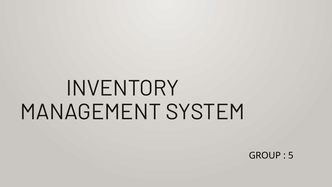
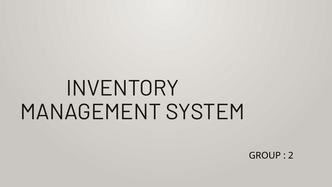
5: 5 -> 2 (291, 155)
